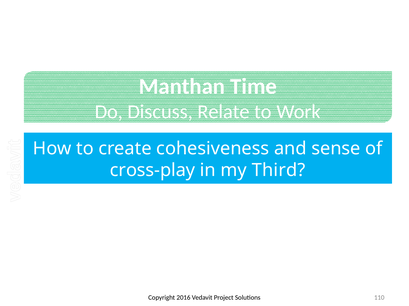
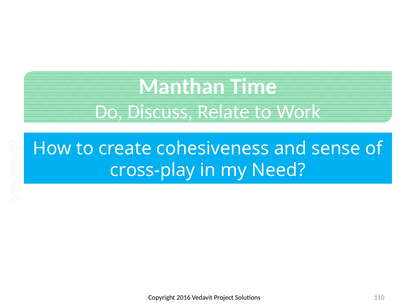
Third: Third -> Need (279, 171)
